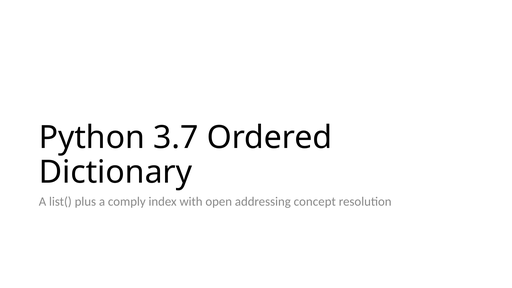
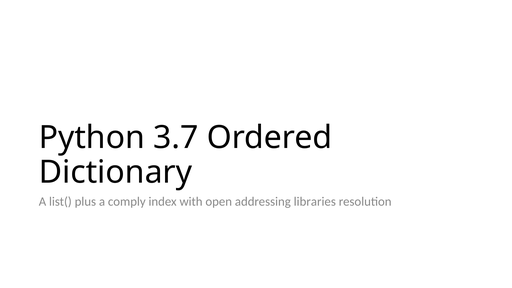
concept: concept -> libraries (315, 201)
